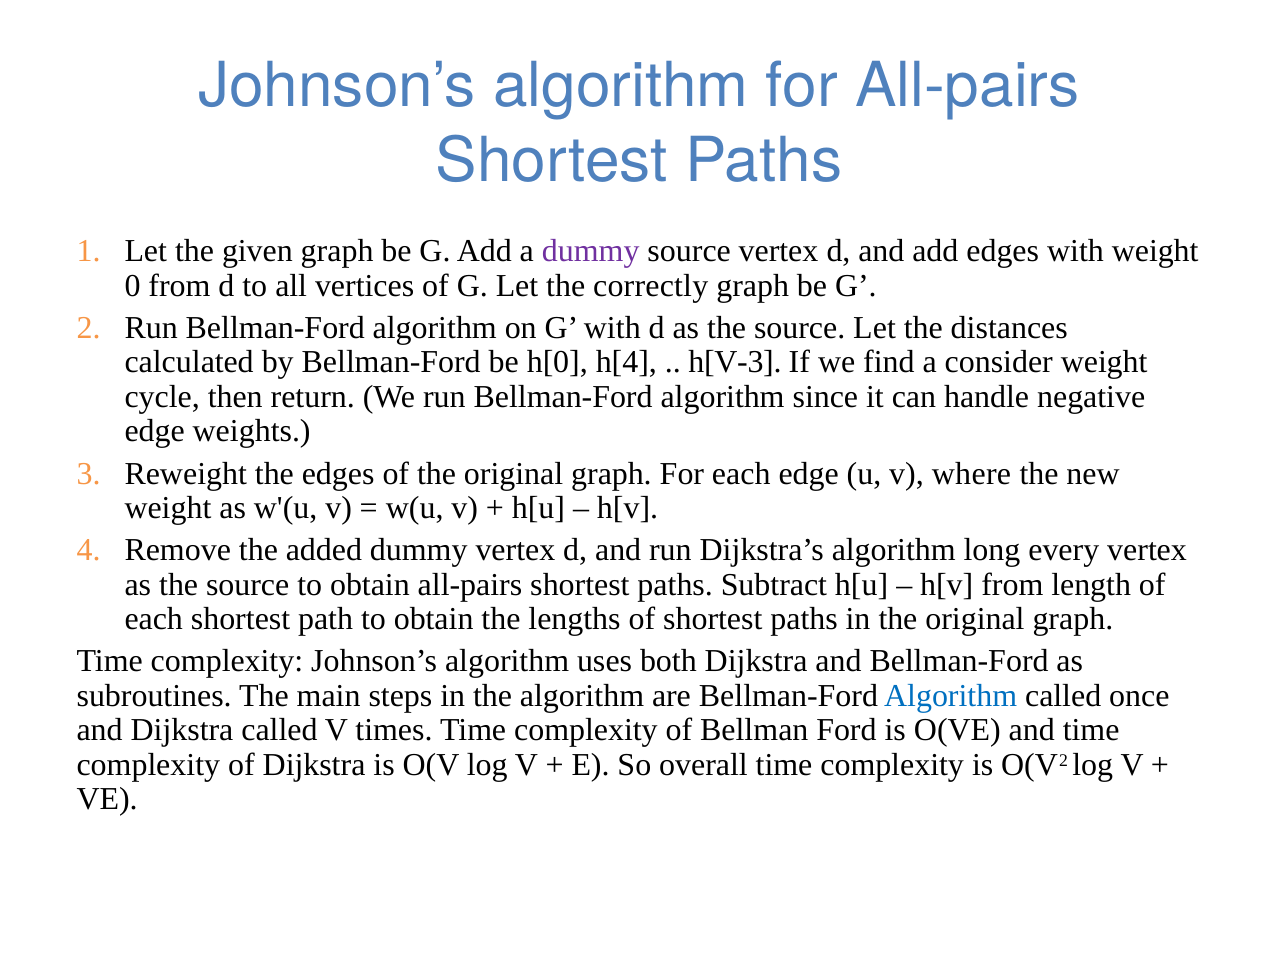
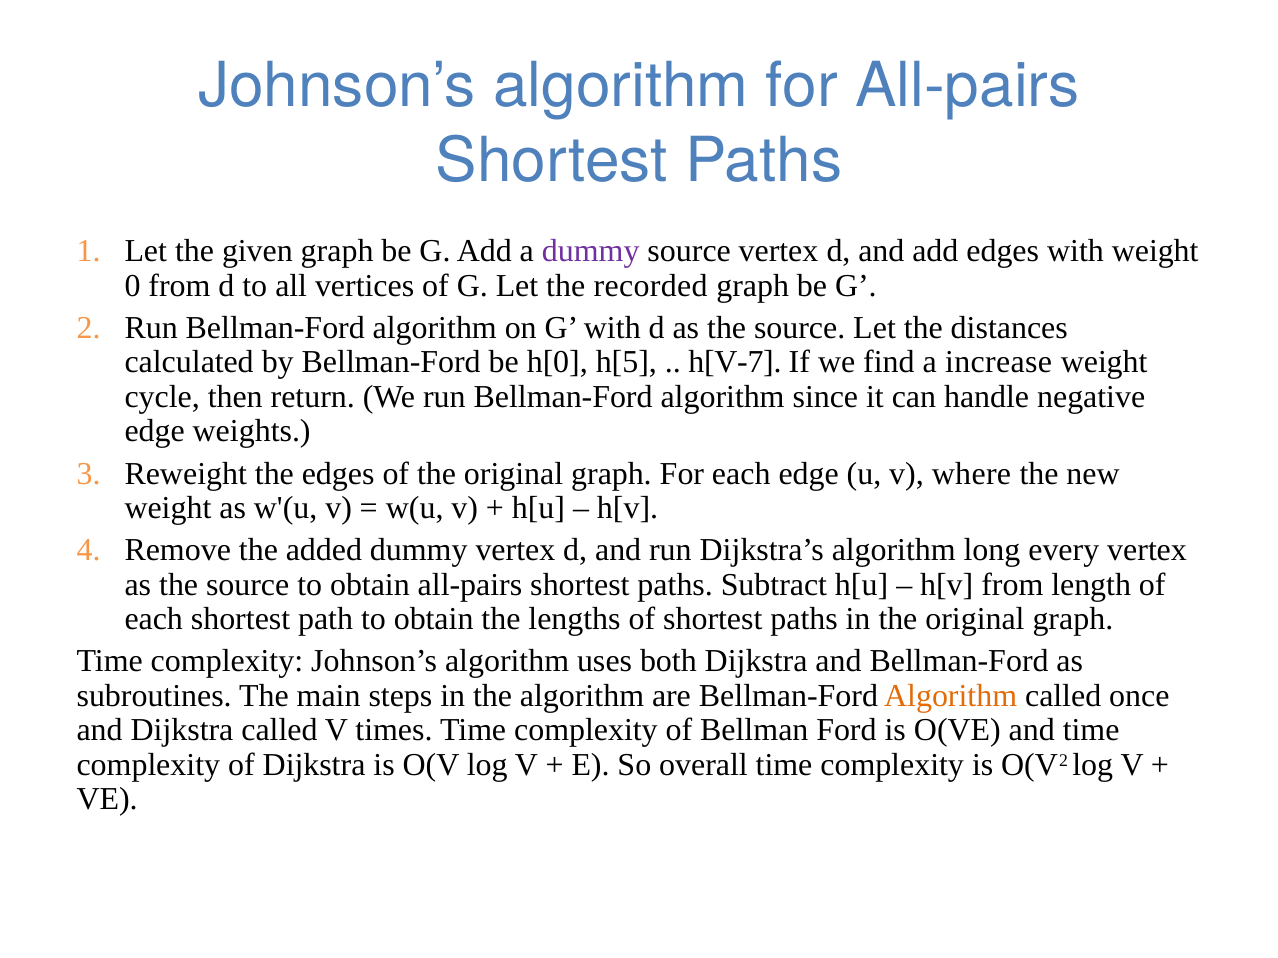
correctly: correctly -> recorded (651, 286)
h[4: h[4 -> h[5 (626, 363)
h[V-3: h[V-3 -> h[V-7 (735, 363)
consider: consider -> increase (999, 363)
Algorithm colour: blue -> orange (951, 696)
